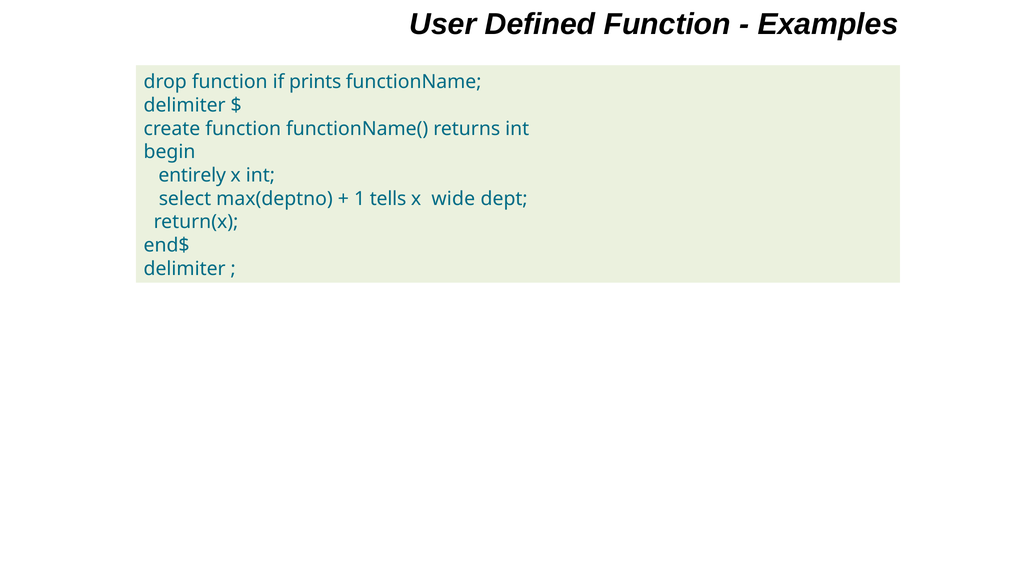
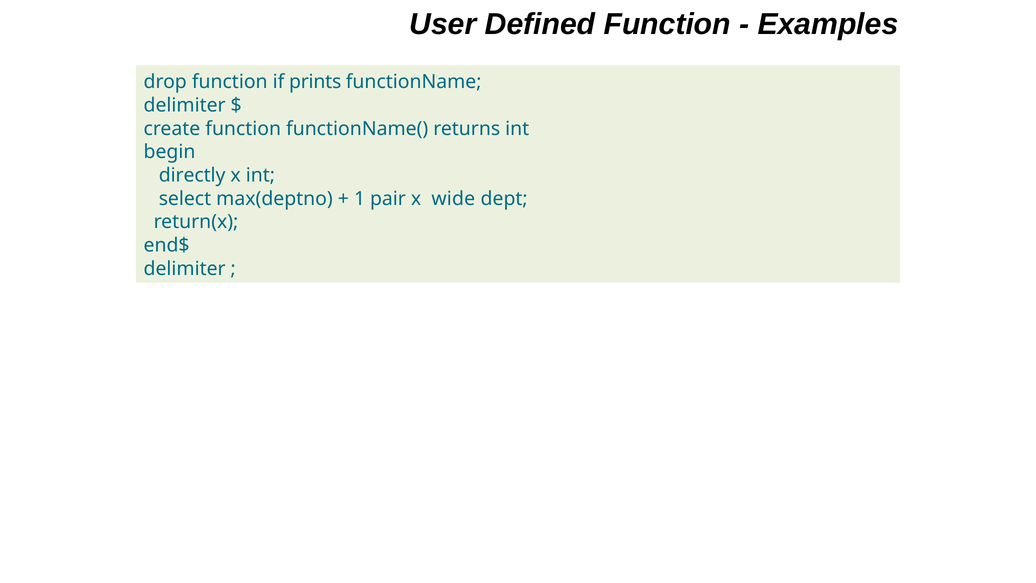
entirely: entirely -> directly (192, 175)
tells: tells -> pair (388, 199)
